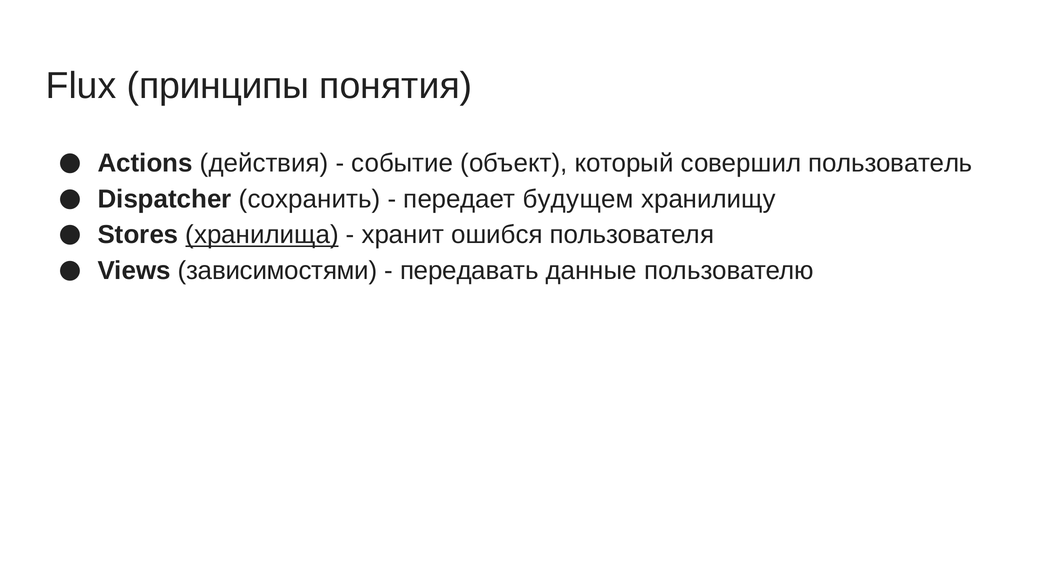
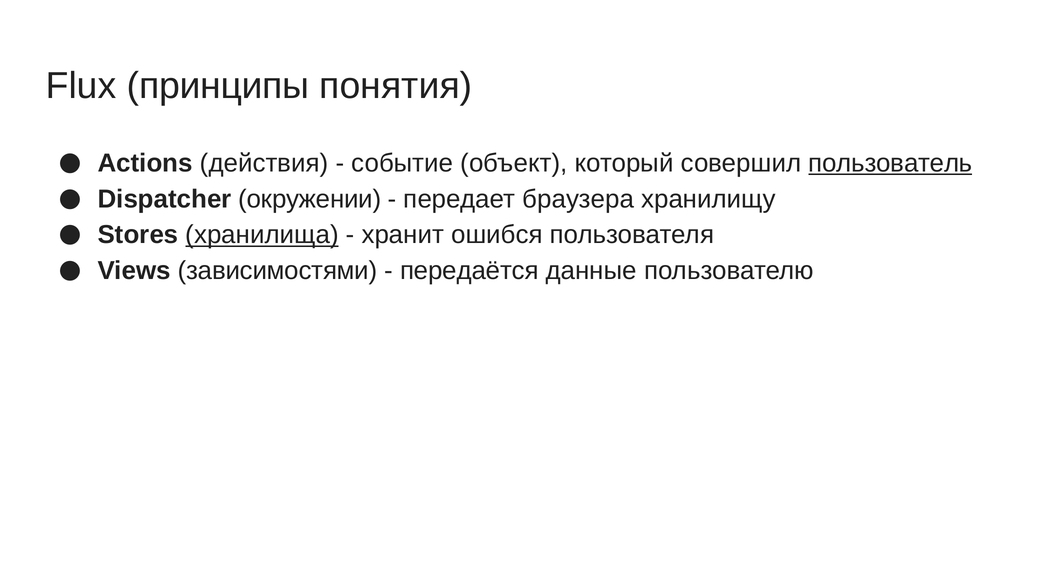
пользователь underline: none -> present (890, 163)
сохранить: сохранить -> окружении (310, 199)
будущем: будущем -> браузера (578, 199)
передавать: передавать -> передаётся (469, 271)
